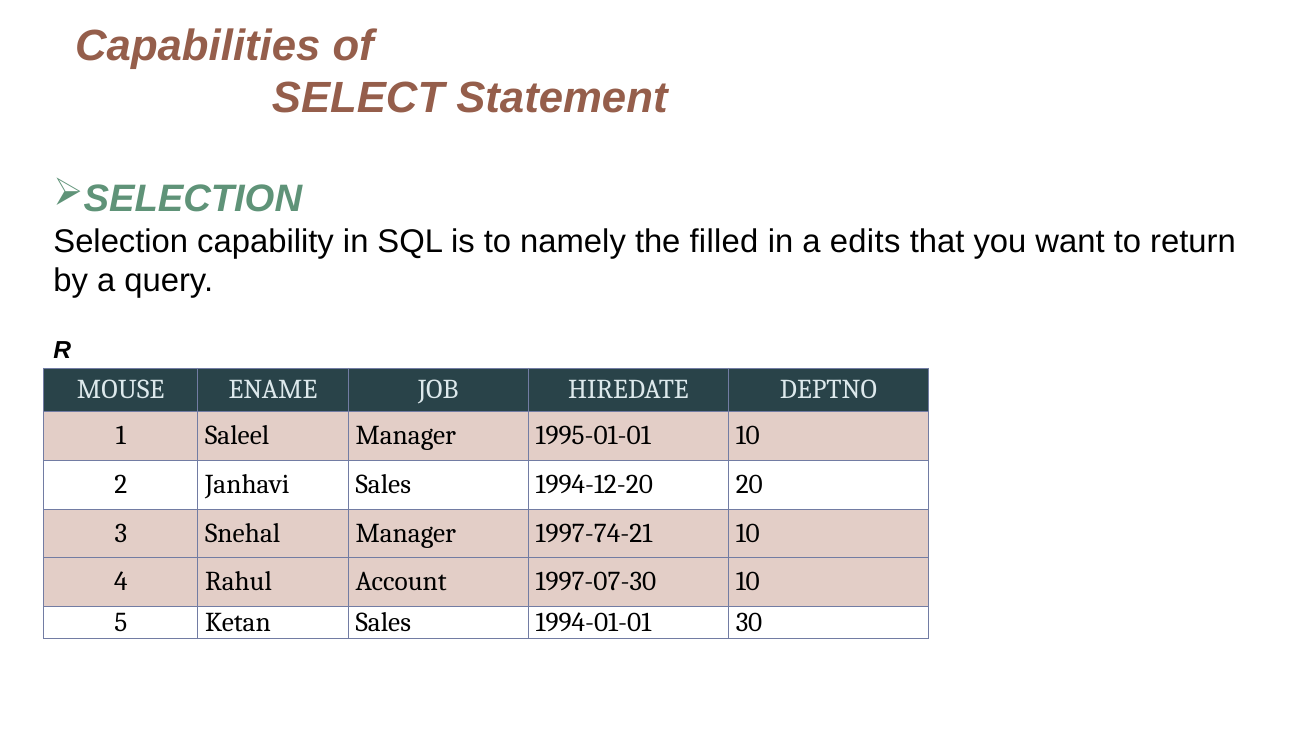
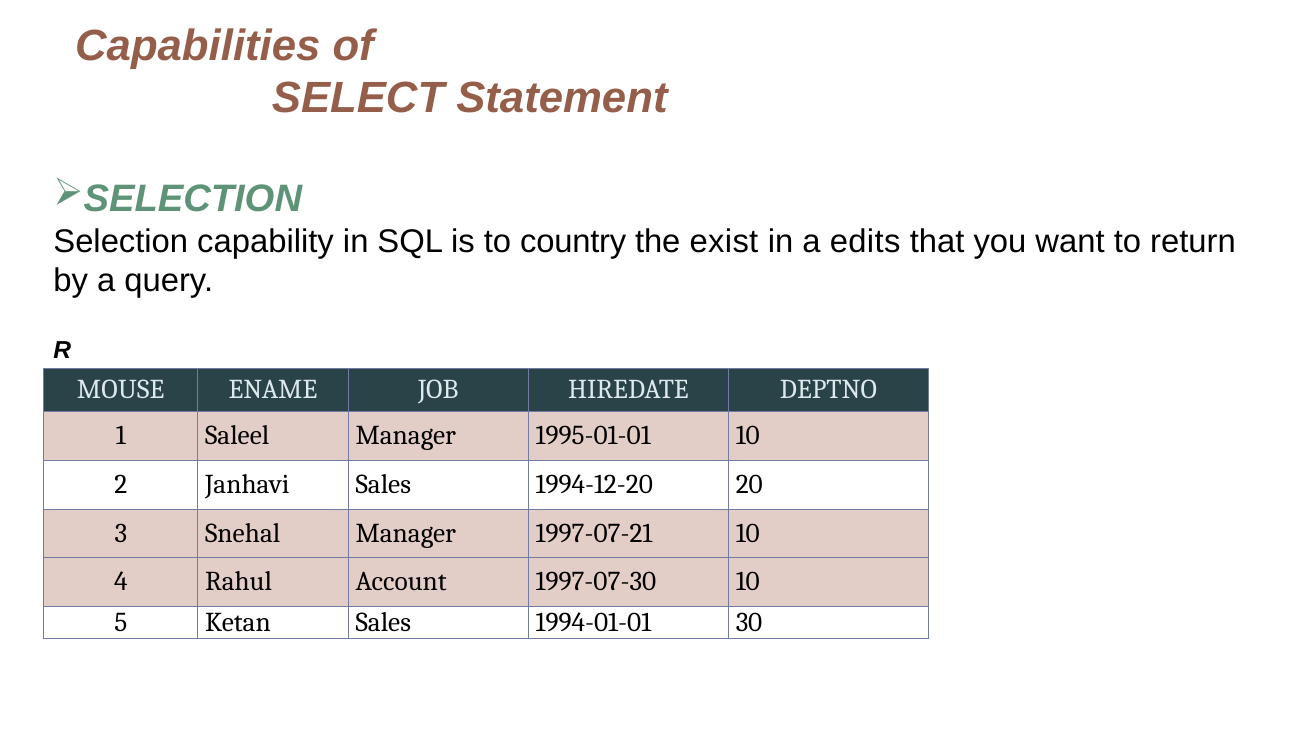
namely: namely -> country (573, 241)
filled: filled -> exist (724, 241)
1997-74-21: 1997-74-21 -> 1997-07-21 (594, 534)
